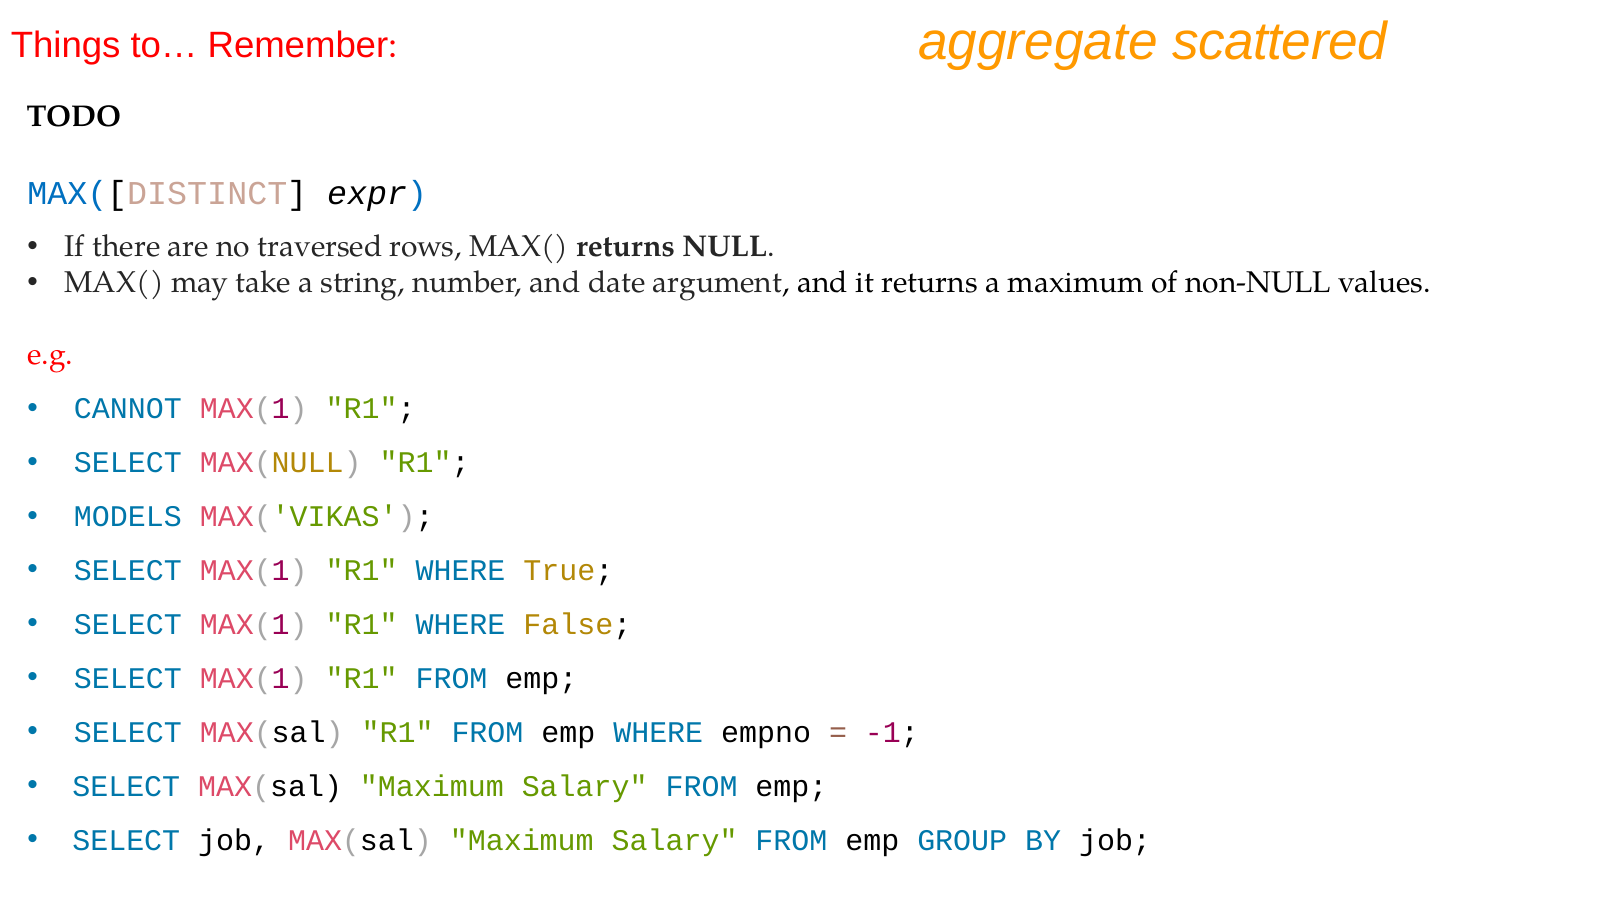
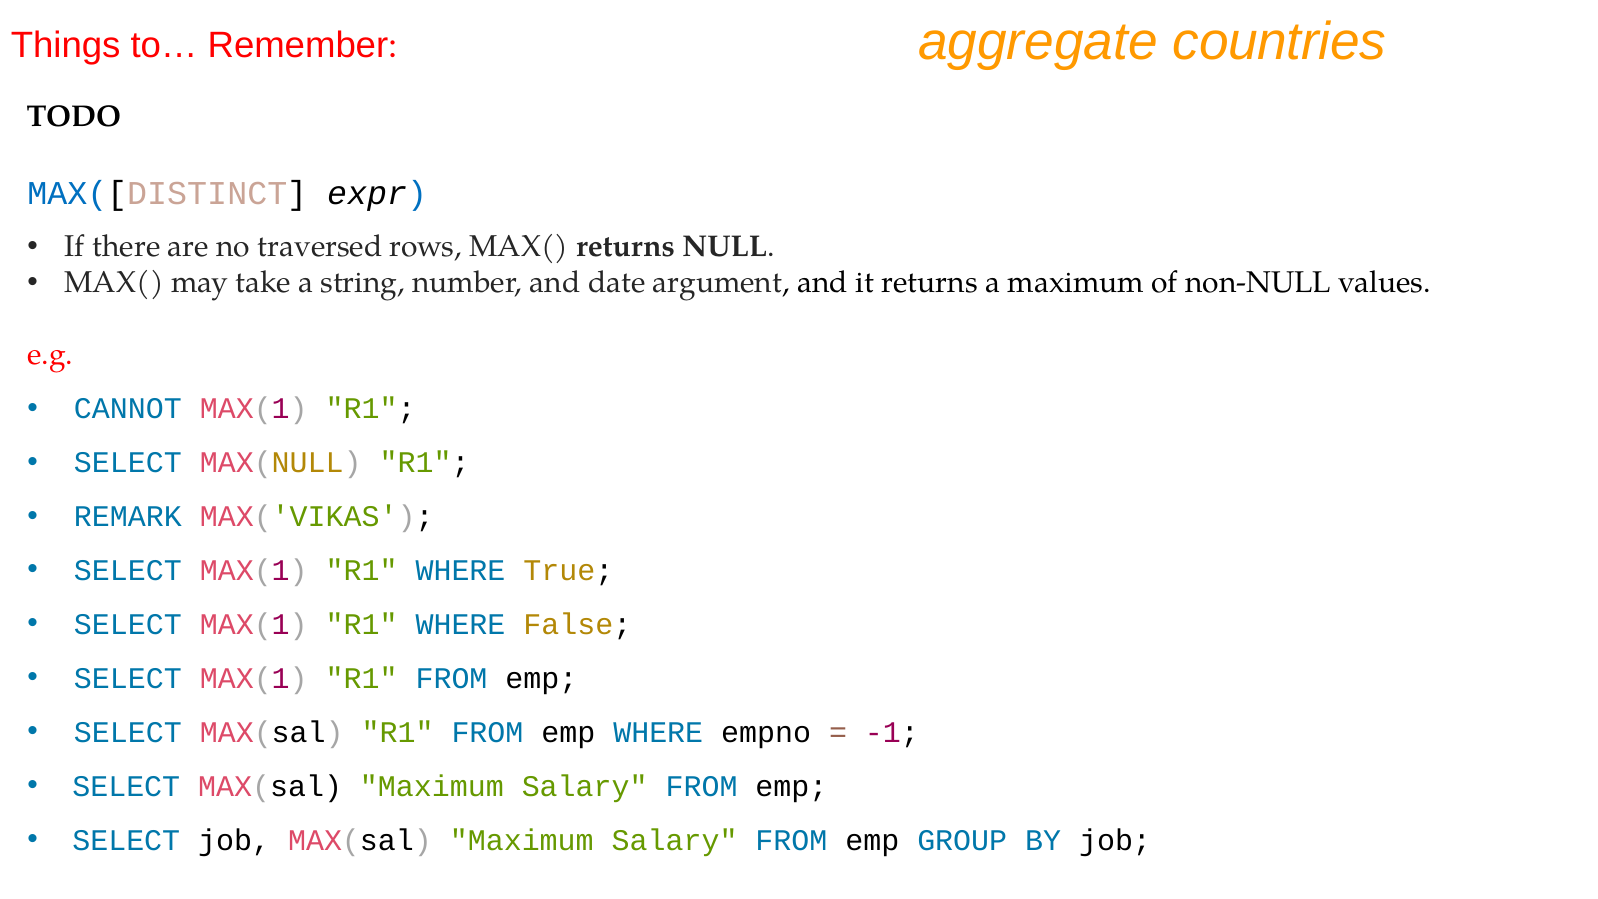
scattered: scattered -> countries (1280, 42)
MODELS: MODELS -> REMARK (128, 517)
